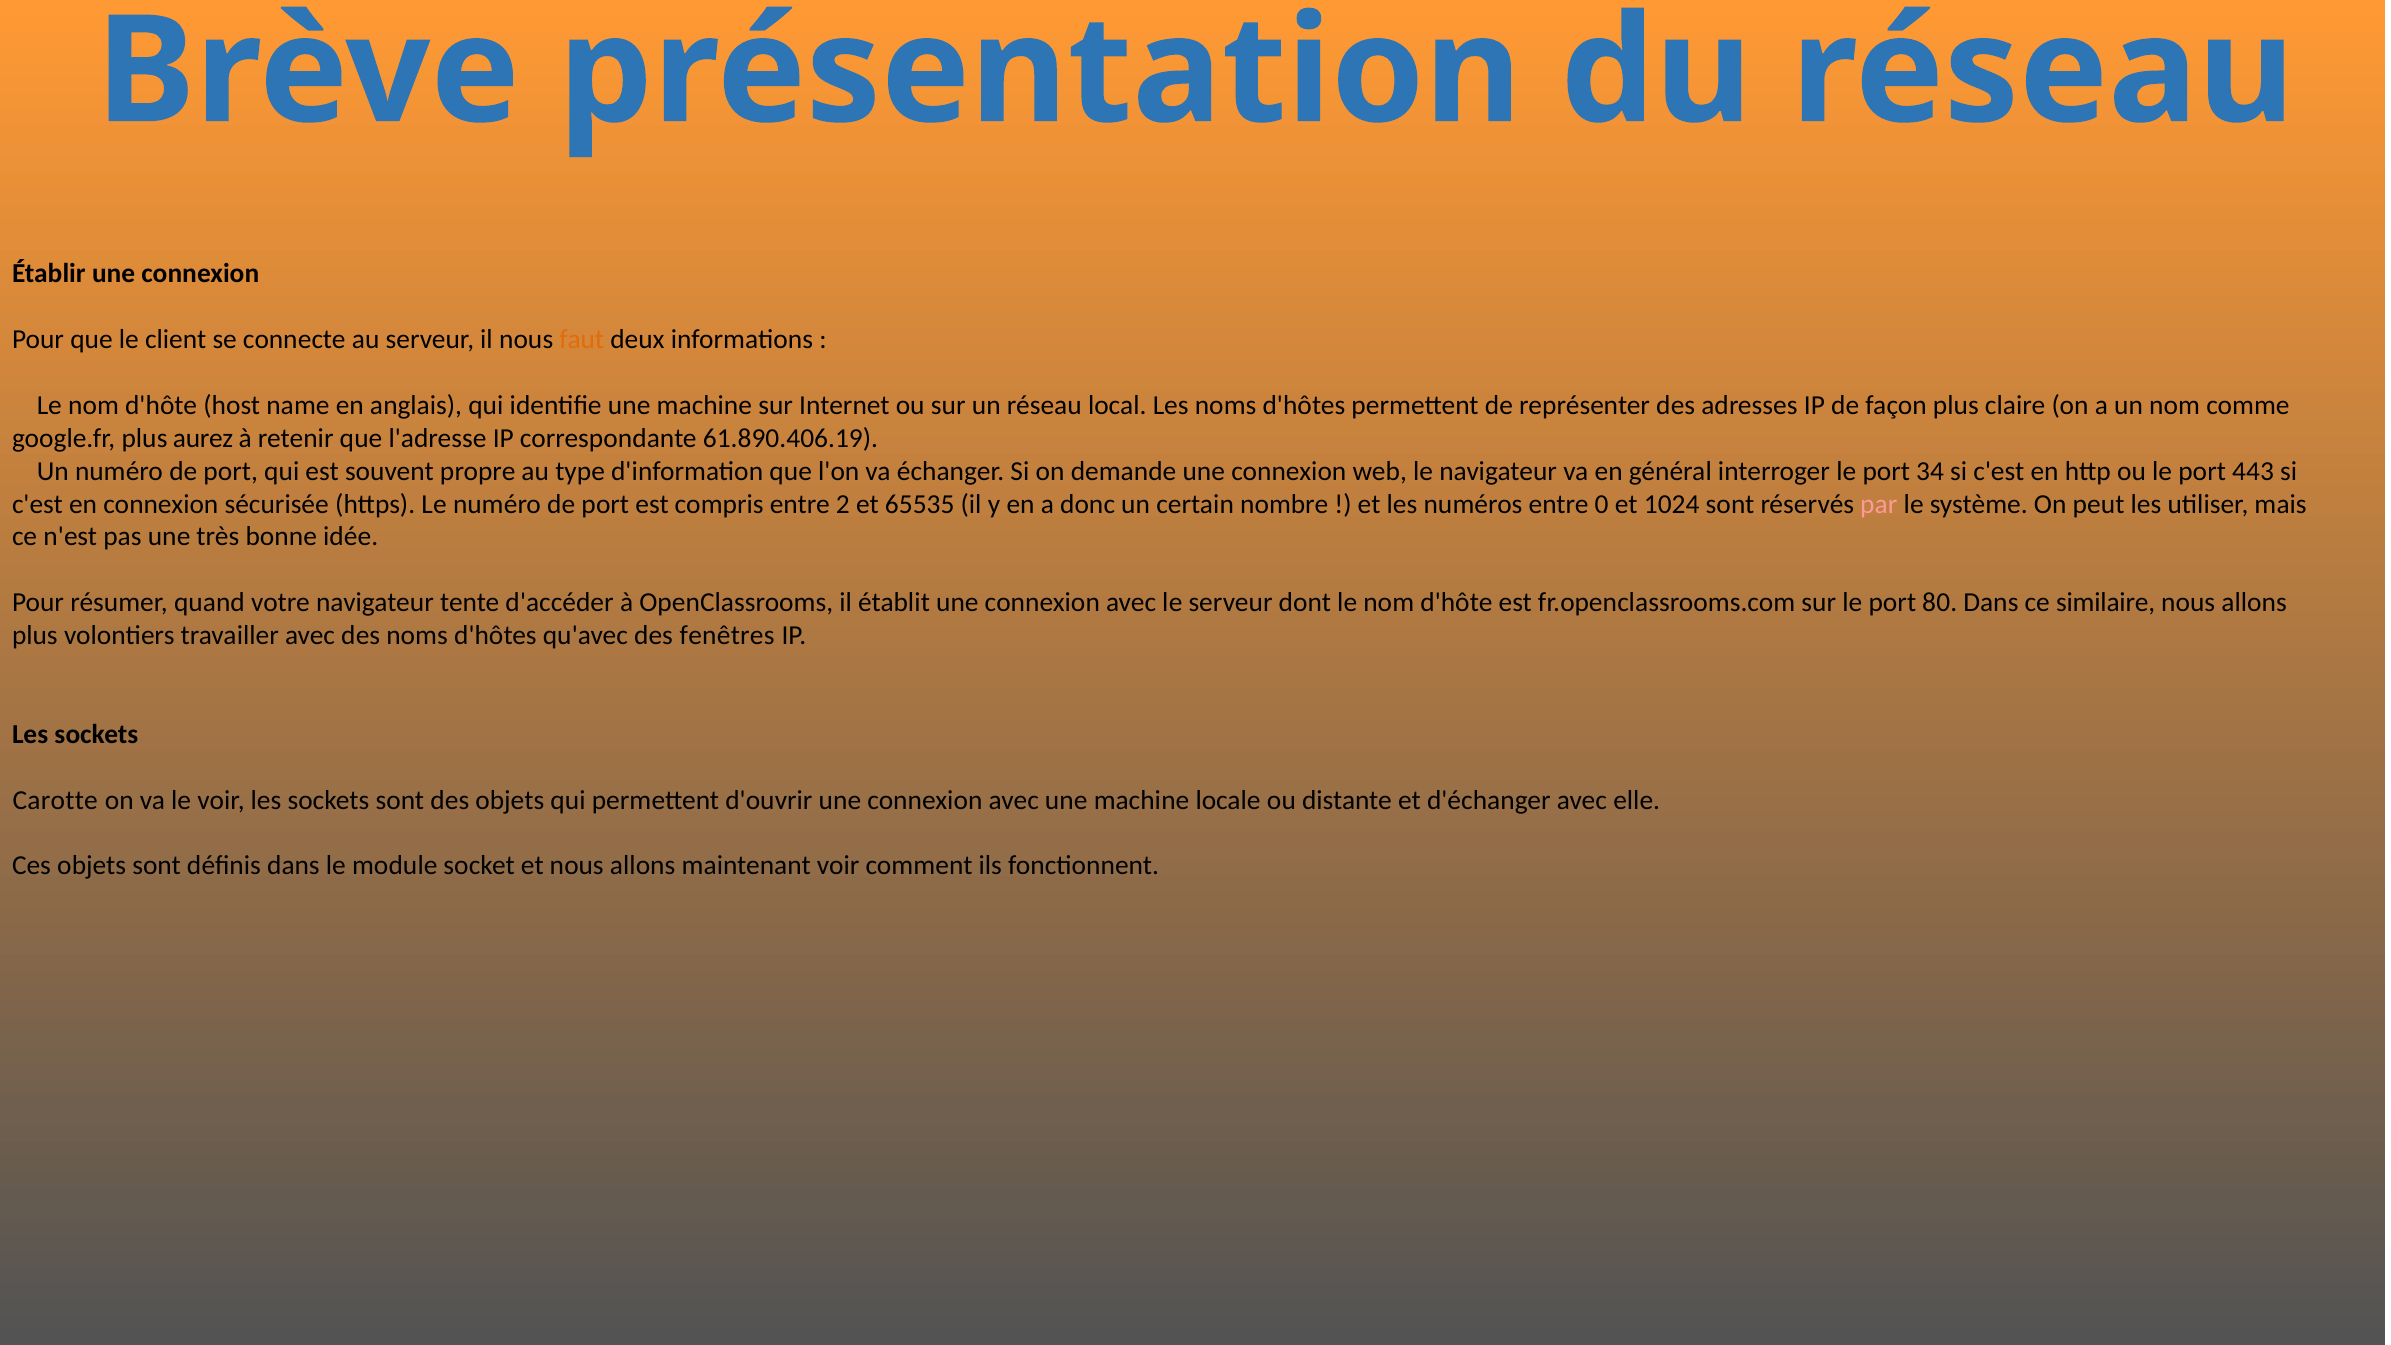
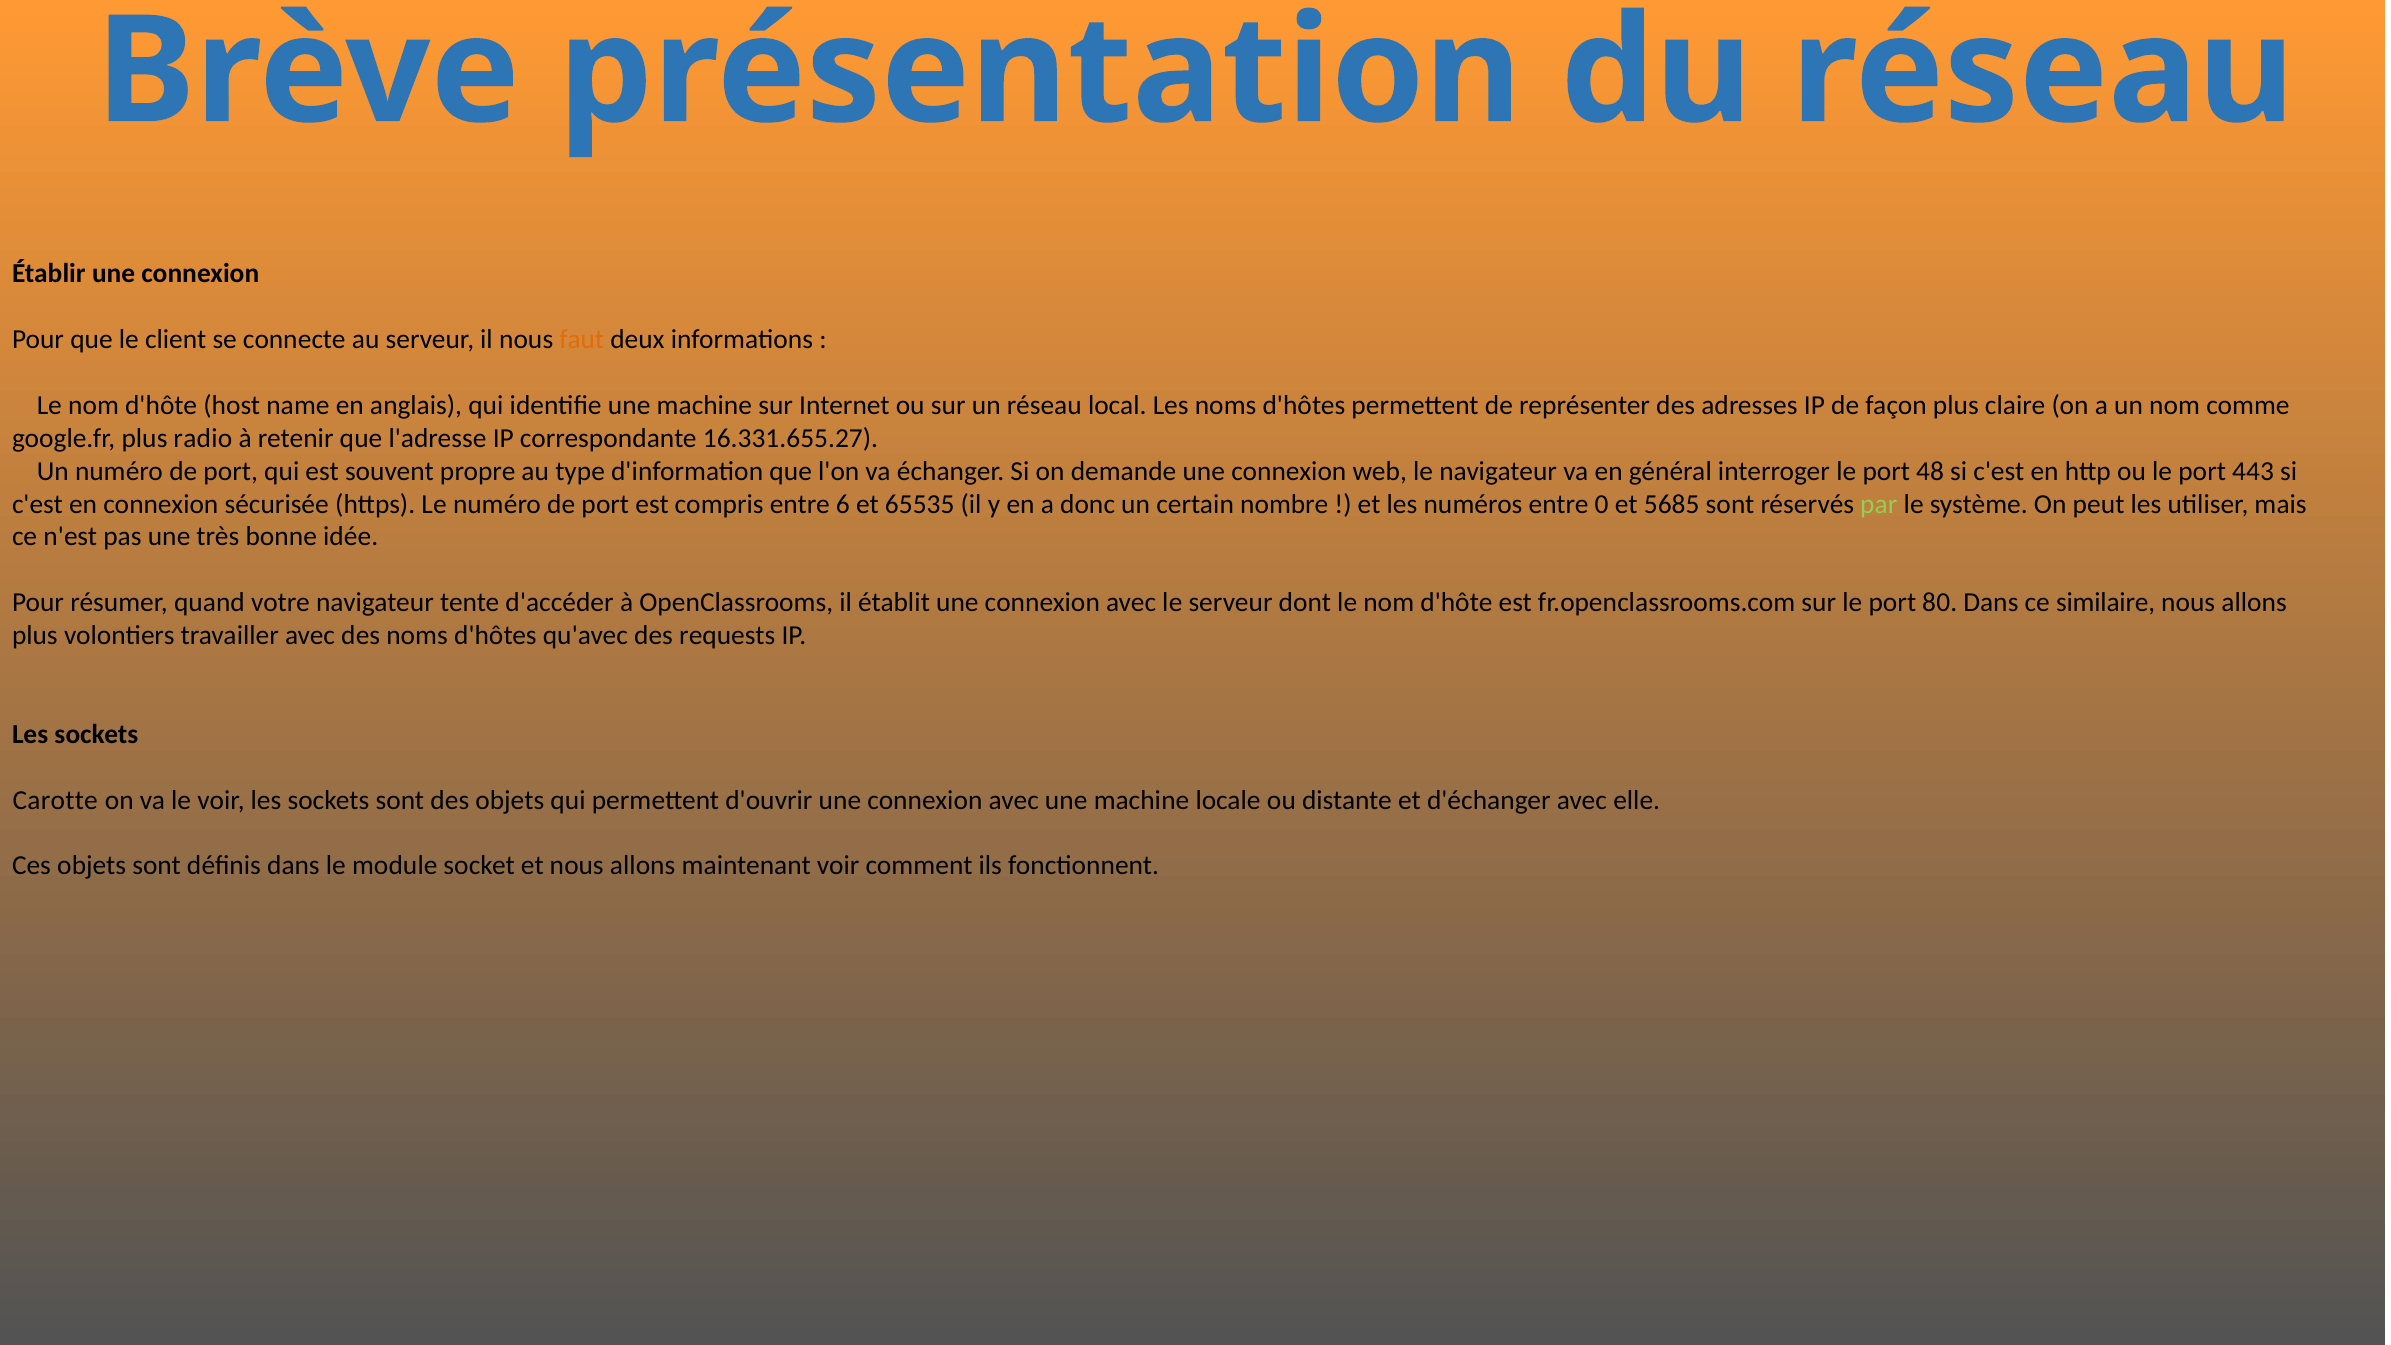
aurez: aurez -> radio (203, 438)
61.890.406.19: 61.890.406.19 -> 16.331.655.27 (791, 438)
34: 34 -> 48 (1930, 471)
2: 2 -> 6 (843, 504)
1024: 1024 -> 5685 (1672, 504)
par colour: pink -> light green (1879, 504)
fenêtres: fenêtres -> requests (727, 636)
